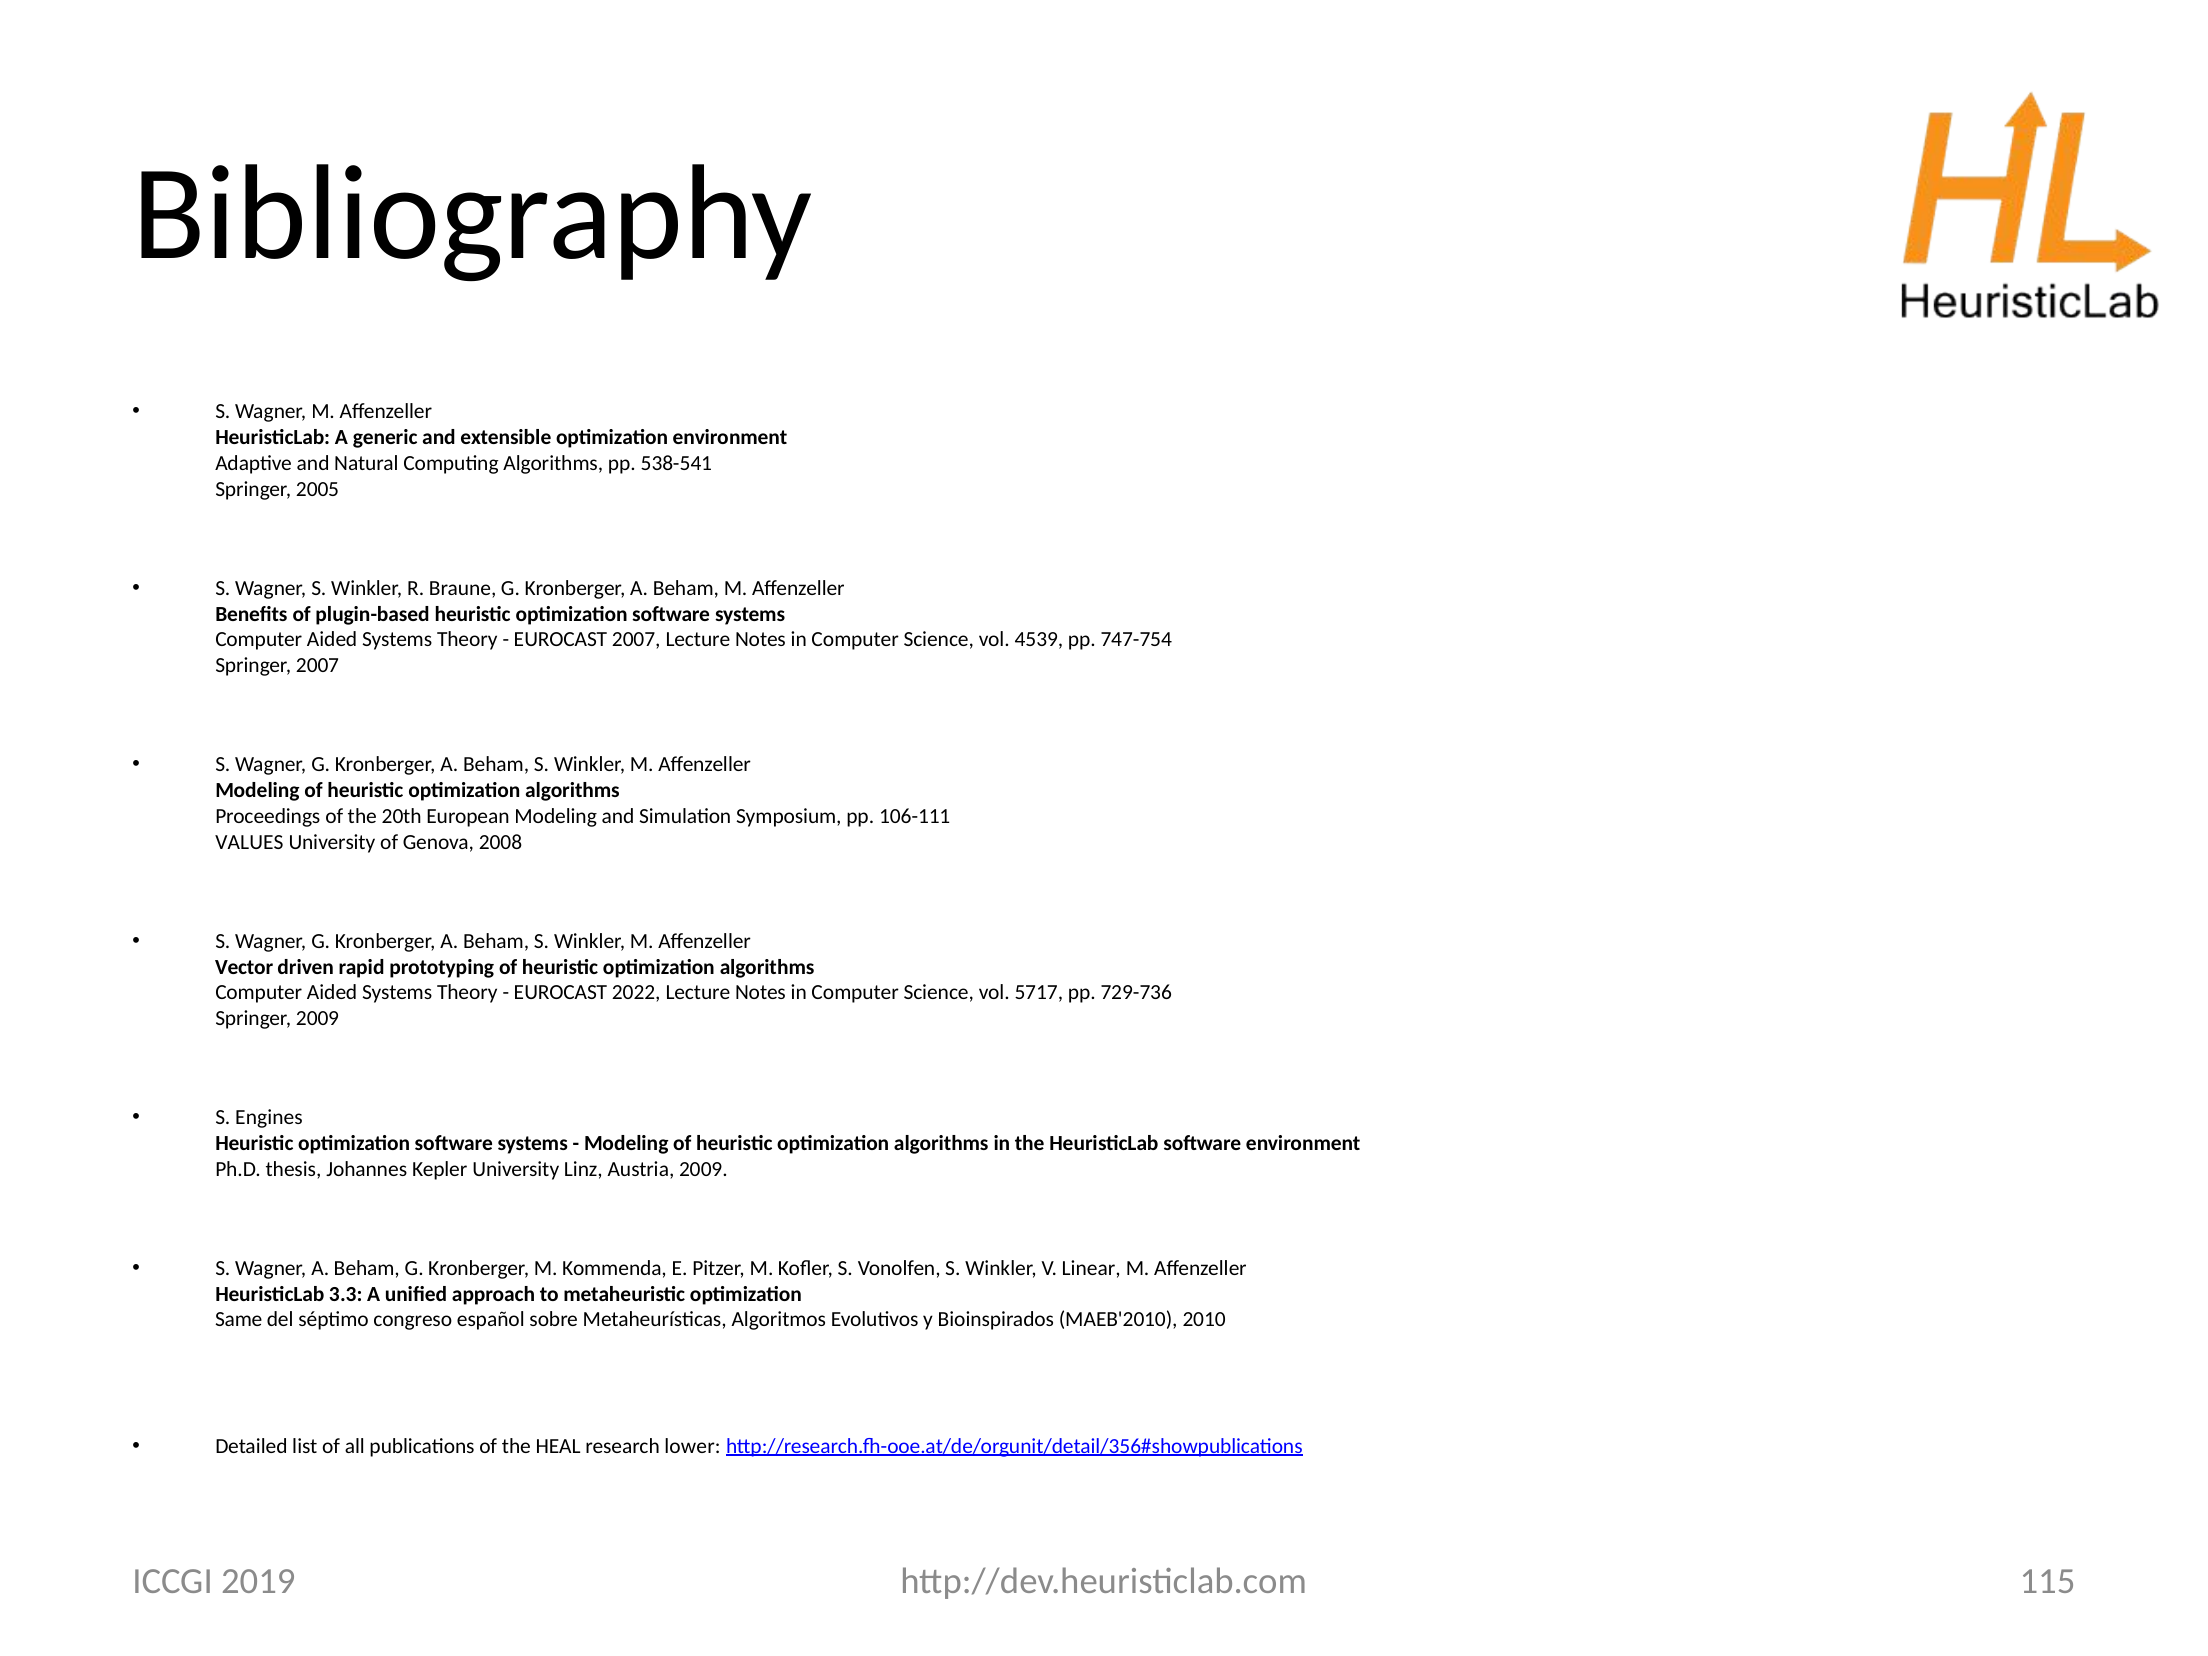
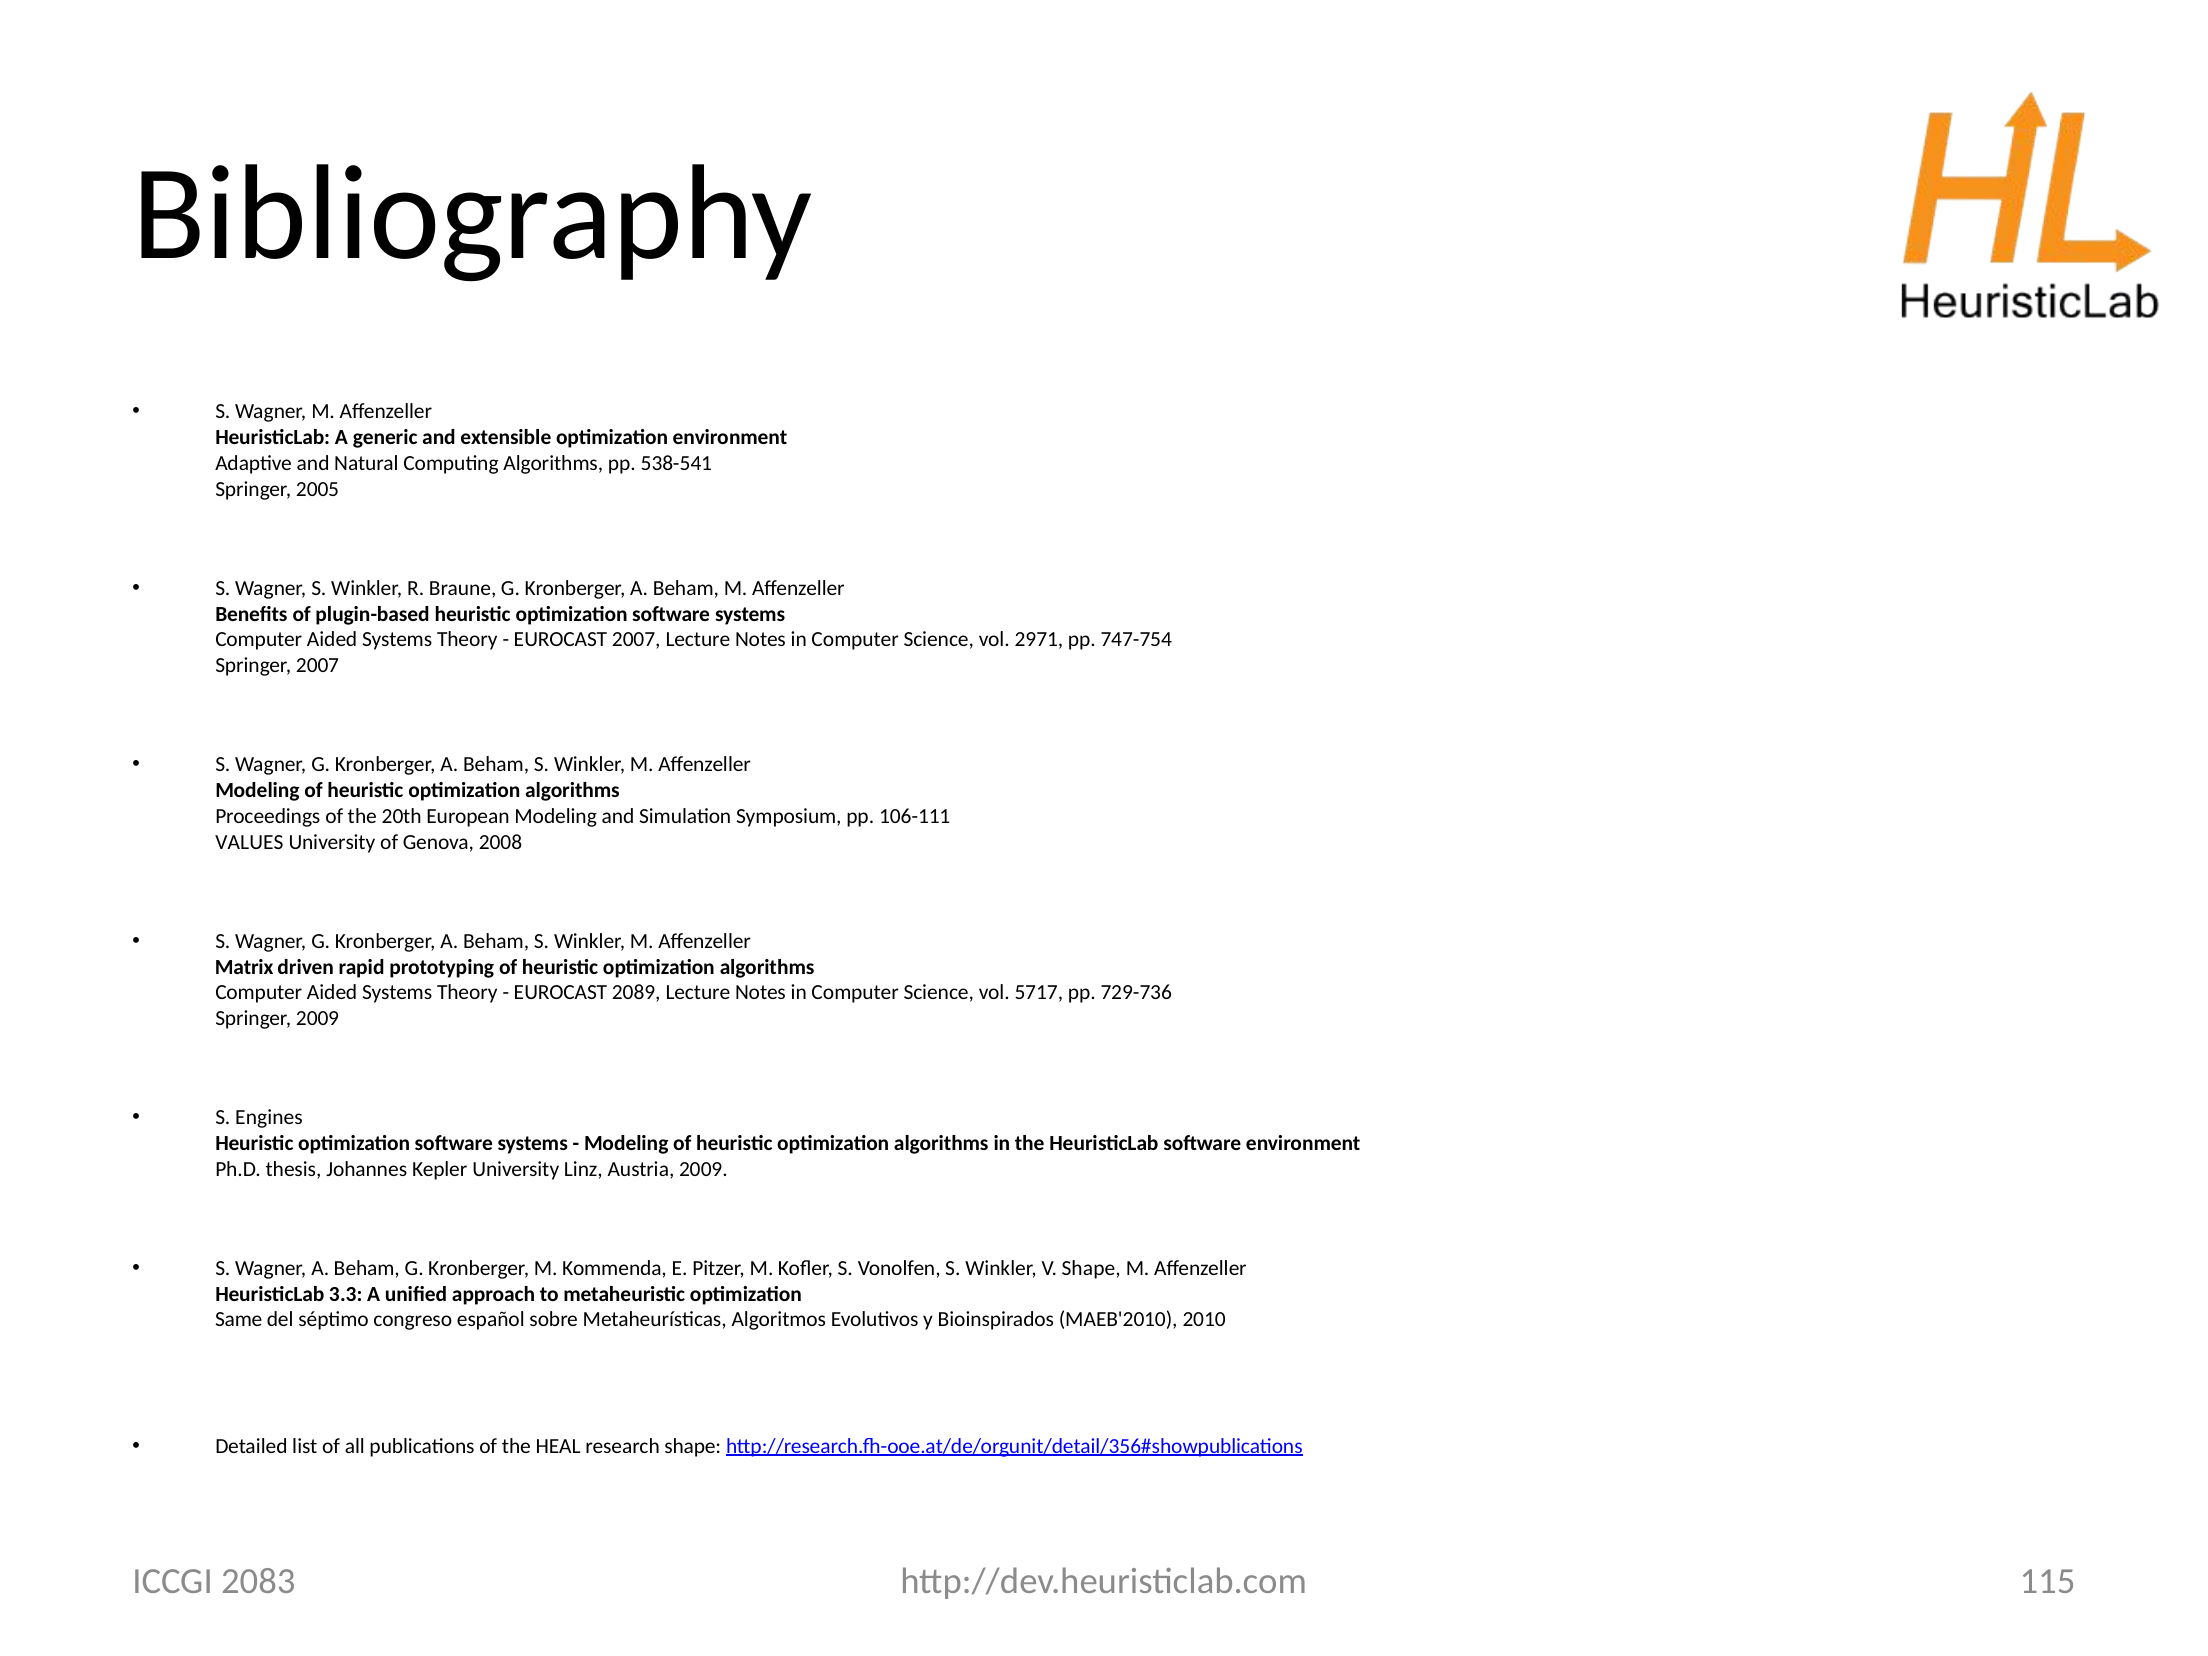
4539: 4539 -> 2971 (1039, 640)
Vector: Vector -> Matrix (244, 967)
2022: 2022 -> 2089 (636, 993)
V Linear: Linear -> Shape (1091, 1268)
research lower: lower -> shape (693, 1446)
2019: 2019 -> 2083 (258, 1581)
